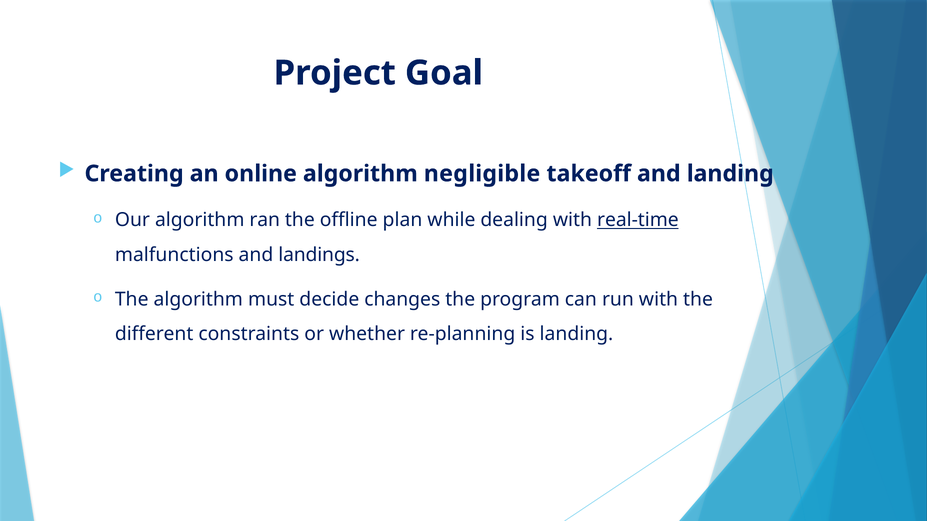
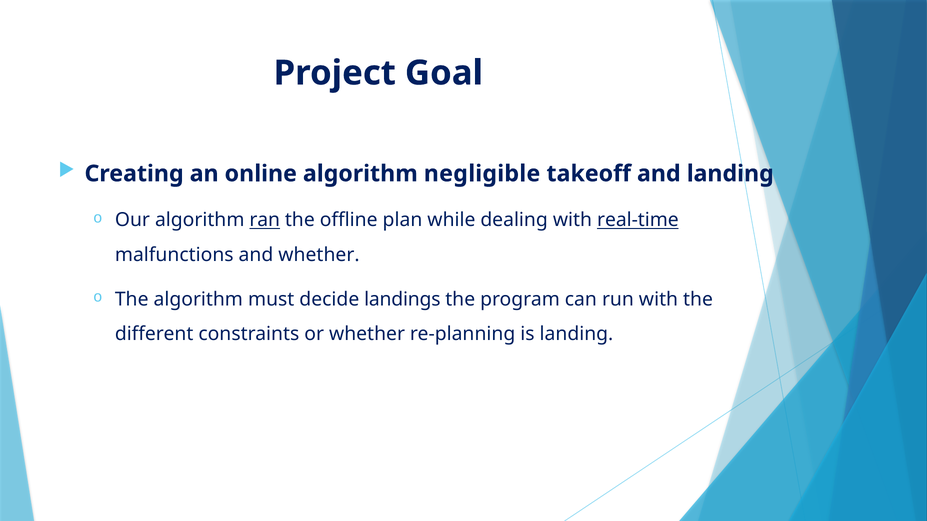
ran underline: none -> present (265, 220)
and landings: landings -> whether (319, 255)
changes: changes -> landings (402, 299)
